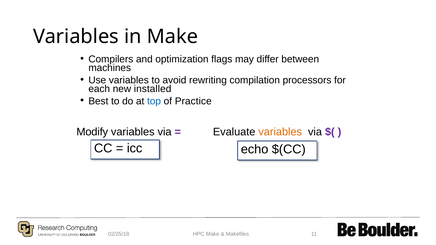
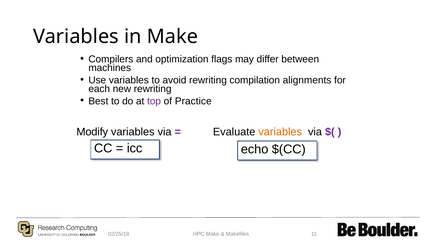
processors: processors -> alignments (307, 80)
new installed: installed -> rewriting (153, 89)
top colour: blue -> purple (154, 101)
